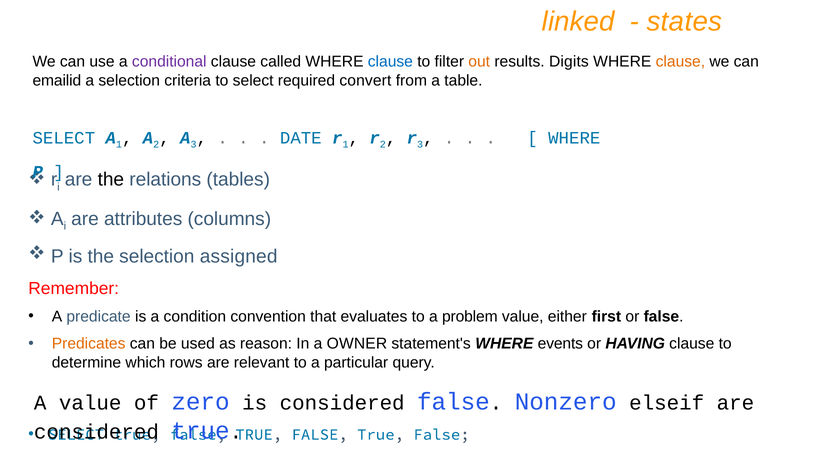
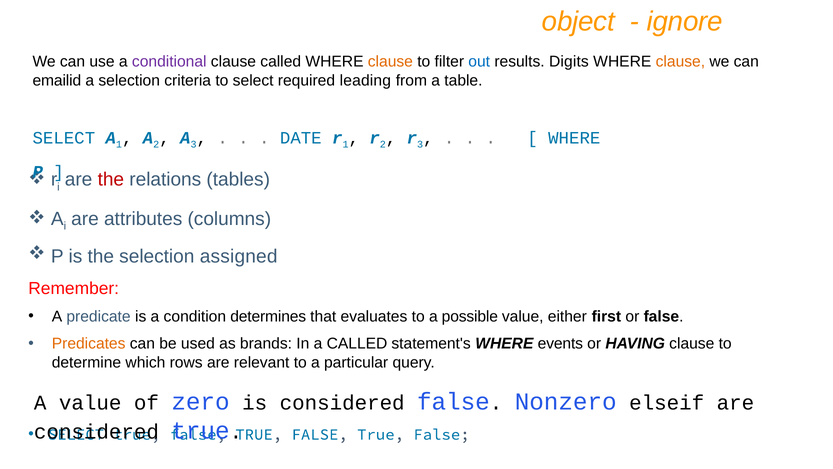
linked: linked -> object (578, 22)
states: states -> ignore (685, 22)
clause colour: blue -> orange (390, 62)
out colour: orange -> blue (479, 62)
convert: convert -> leading (365, 80)
the colour: black -> red (111, 180)
convention: convention -> determines (268, 316)
problem: problem -> possible (470, 316)
reason: reason -> brands (266, 343)
a OWNER: OWNER -> CALLED (357, 343)
